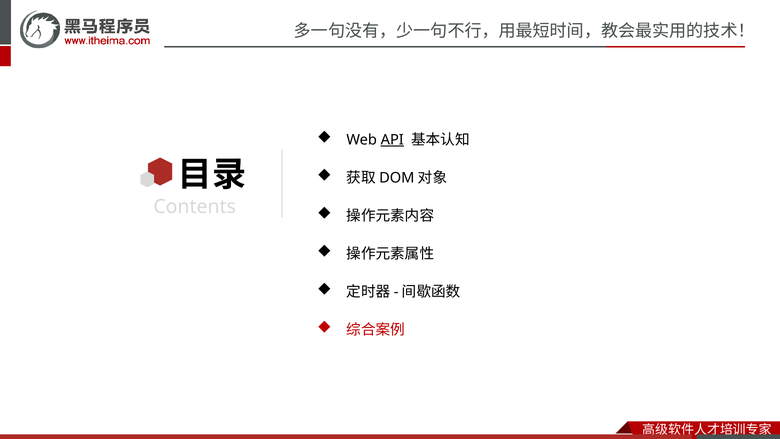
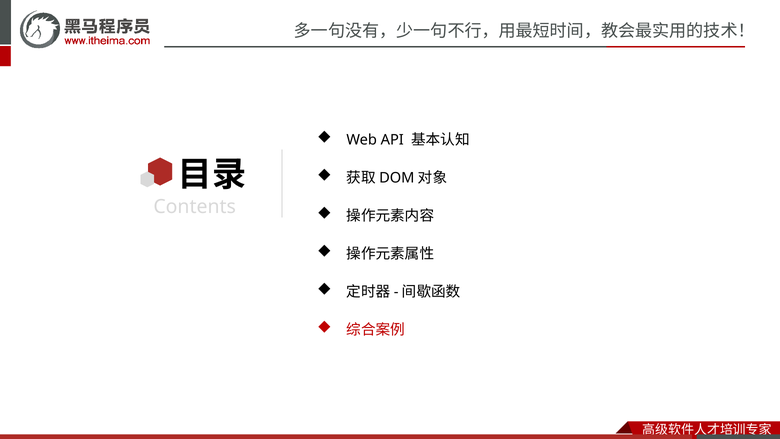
API underline: present -> none (392, 140)
